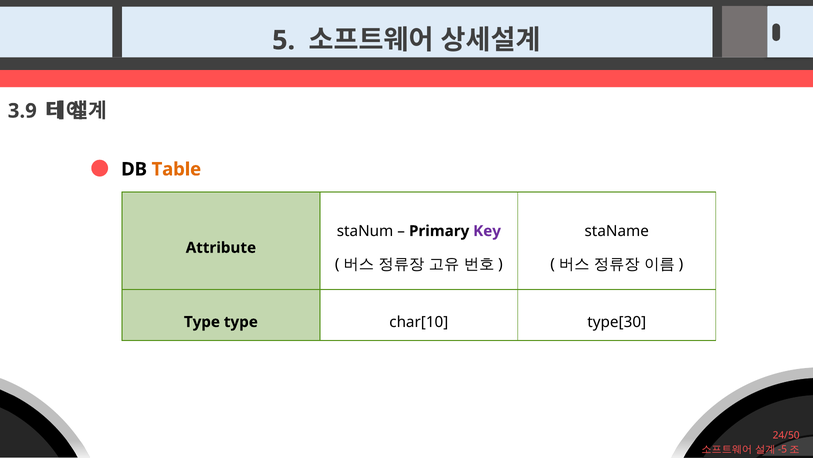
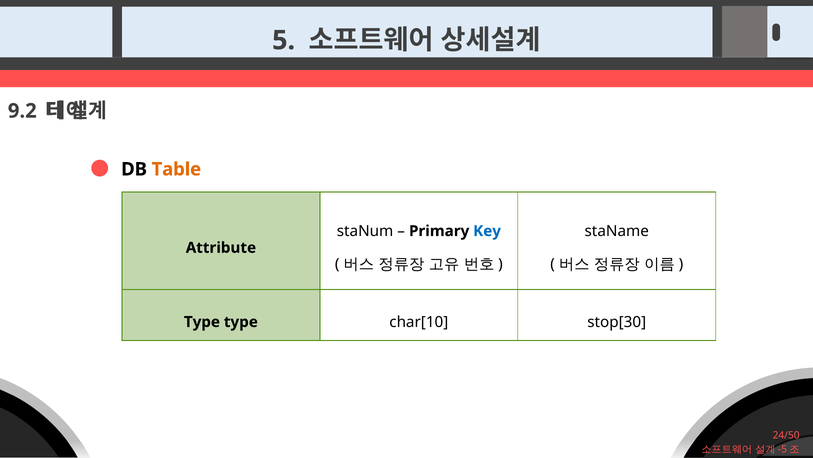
3.9: 3.9 -> 9.2 (22, 111)
Key colour: purple -> blue (487, 231)
type[30: type[30 -> stop[30 (617, 321)
